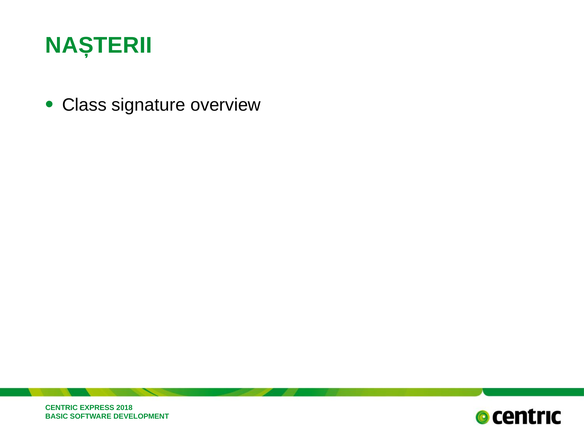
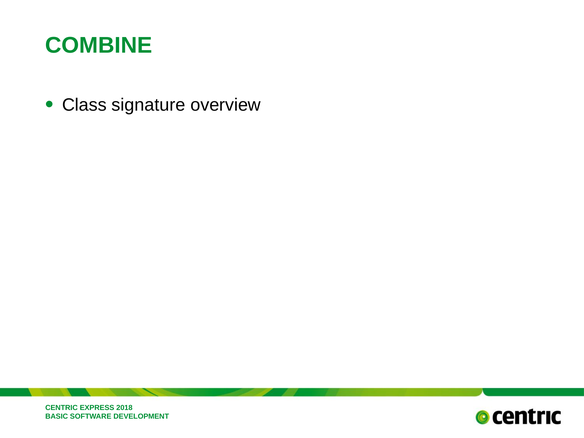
NAȘTERII: NAȘTERII -> COMBINE (99, 45)
